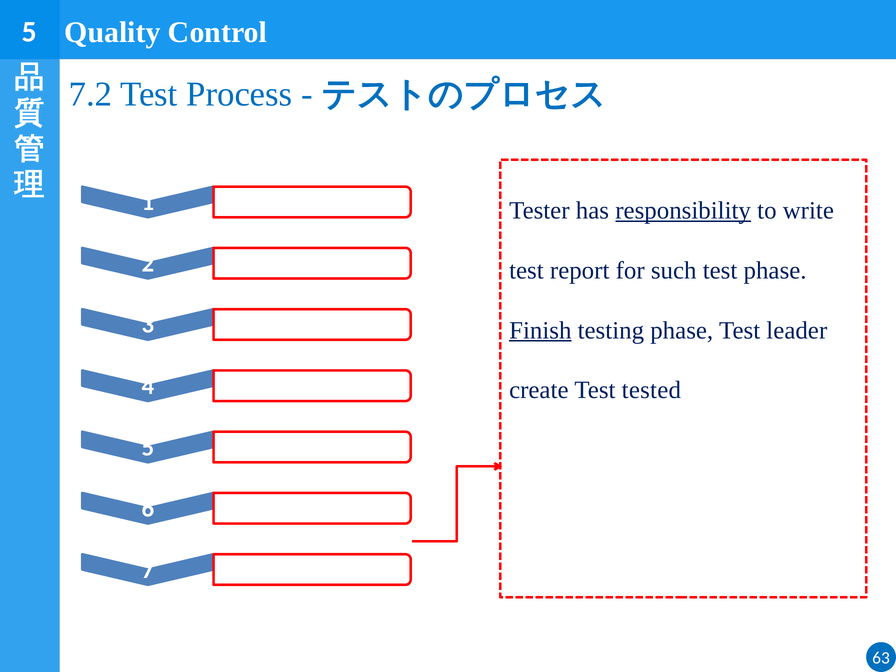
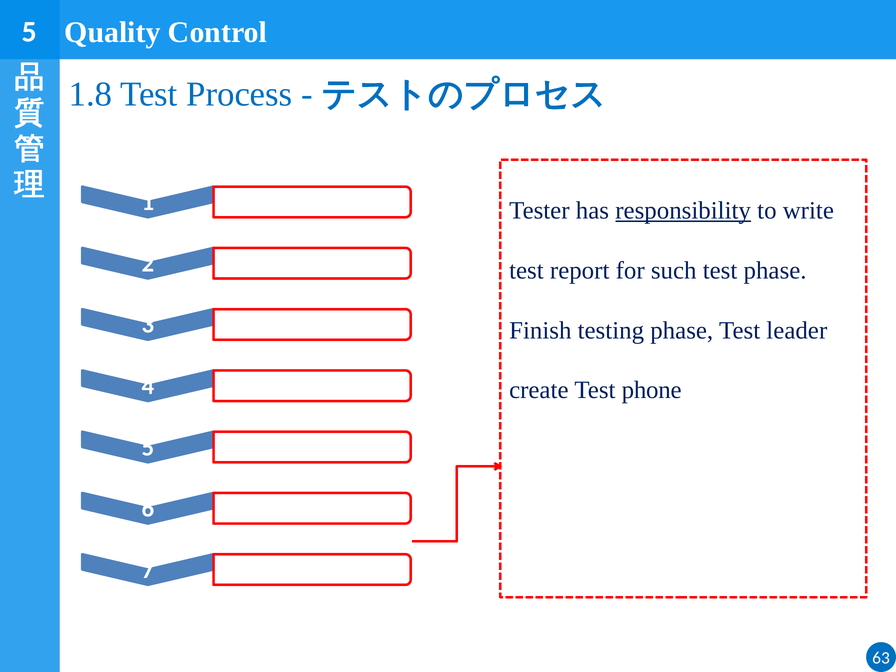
7.2: 7.2 -> 1.8 (90, 94)
Finish underline: present -> none (540, 330)
tested: tested -> phone (652, 390)
